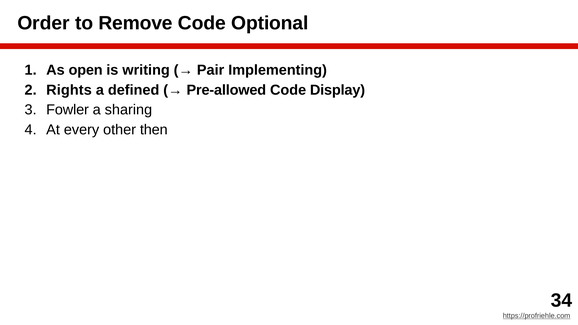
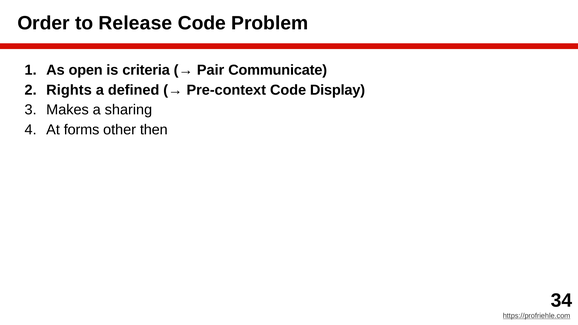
Remove: Remove -> Release (135, 23)
Optional: Optional -> Problem (270, 23)
writing: writing -> criteria (146, 70)
Implementing: Implementing -> Communicate (278, 70)
Pre-allowed: Pre-allowed -> Pre-context (226, 90)
Fowler: Fowler -> Makes (67, 110)
every: every -> forms (82, 130)
